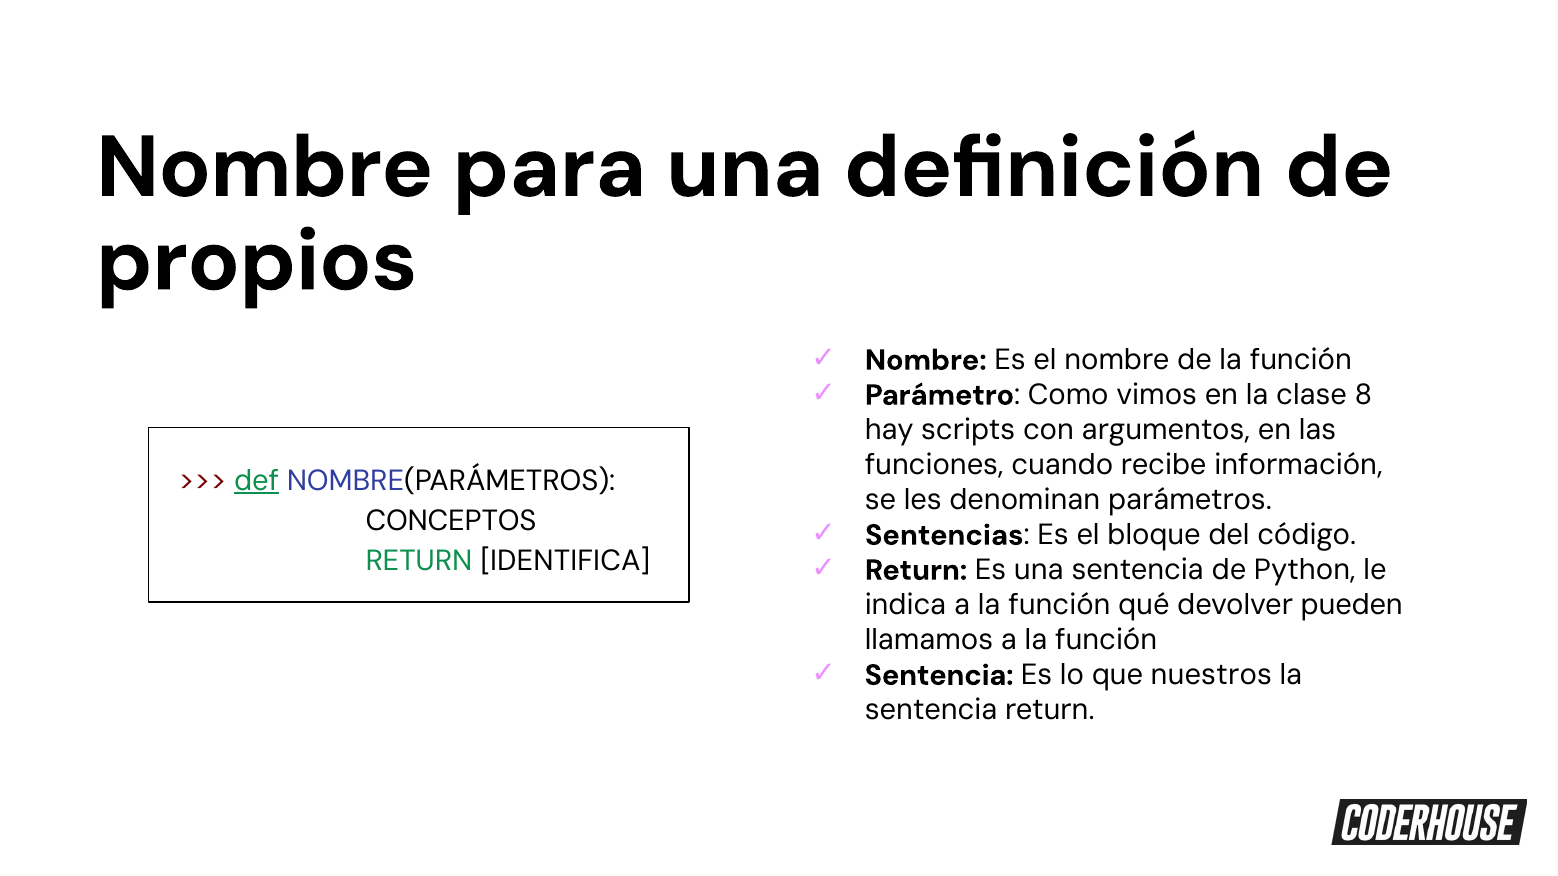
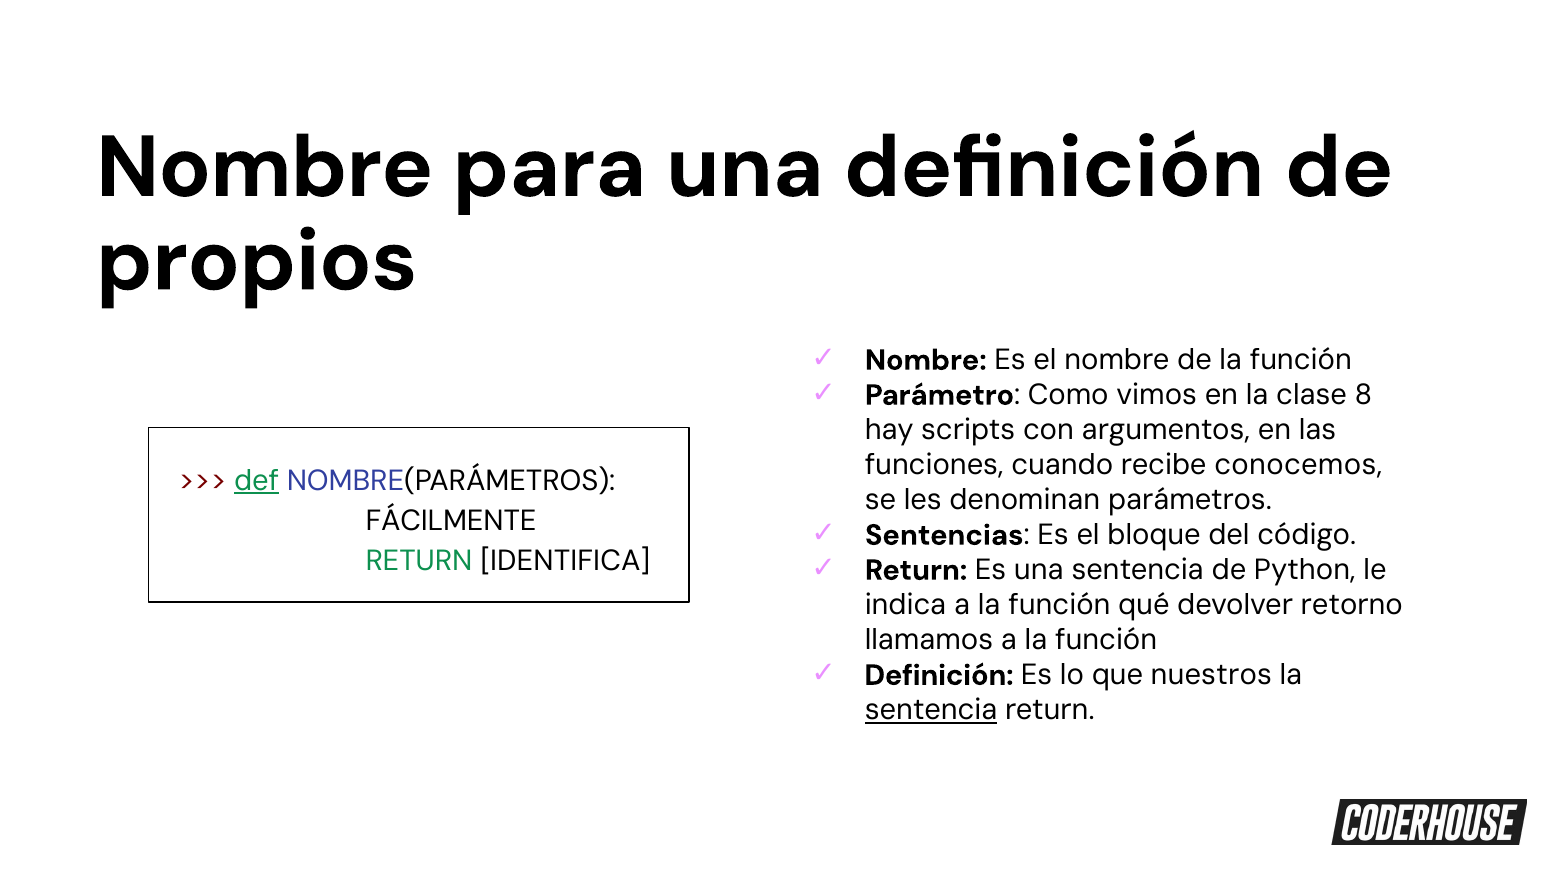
información: información -> conocemos (1298, 465)
CONCEPTOS: CONCEPTOS -> FÁCILMENTE (451, 521)
pueden: pueden -> retorno (1352, 605)
Sentencia: Sentencia -> Definición (939, 675)
sentencia underline: none -> present (931, 710)
